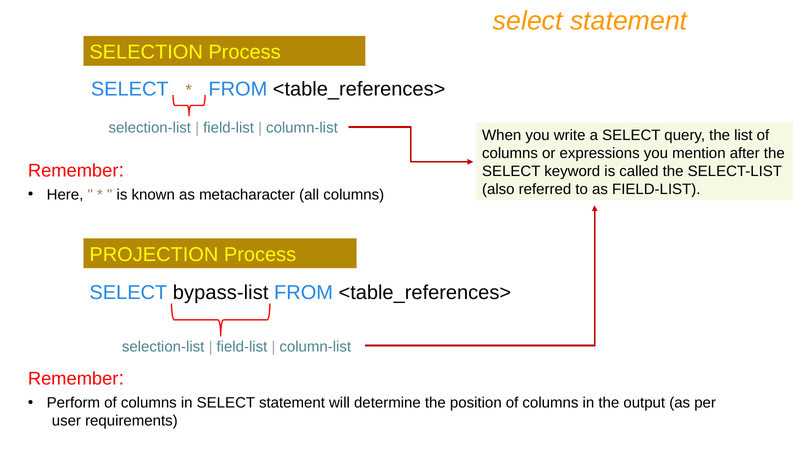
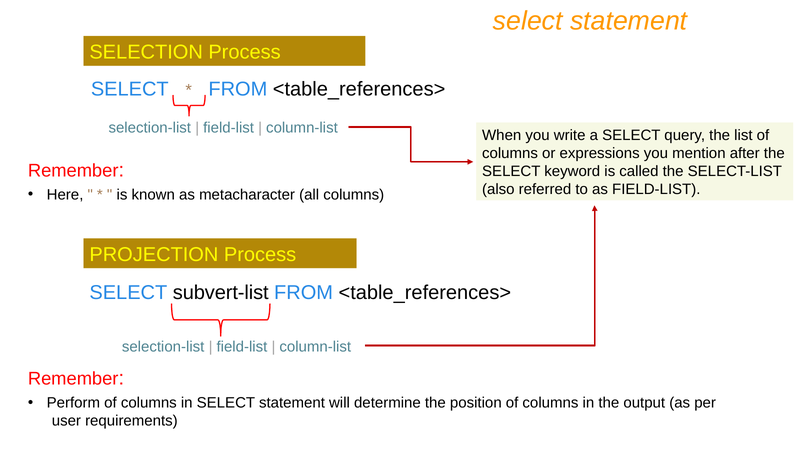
bypass-list: bypass-list -> subvert-list (221, 293)
